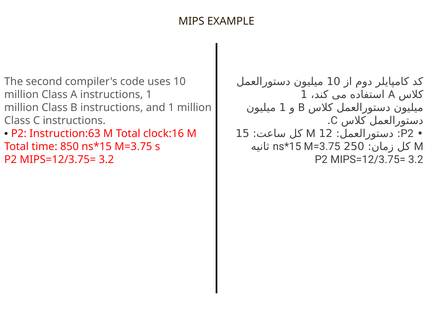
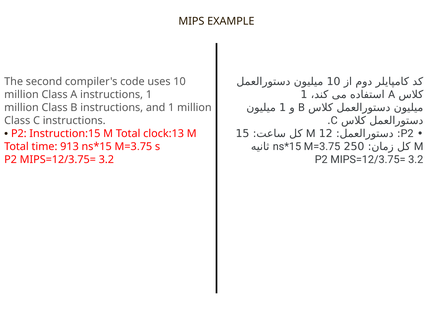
Instruction:63: Instruction:63 -> Instruction:15 (65, 133)
clock:16: clock:16 -> clock:13 (164, 133)
850: 850 -> 913 (69, 146)
